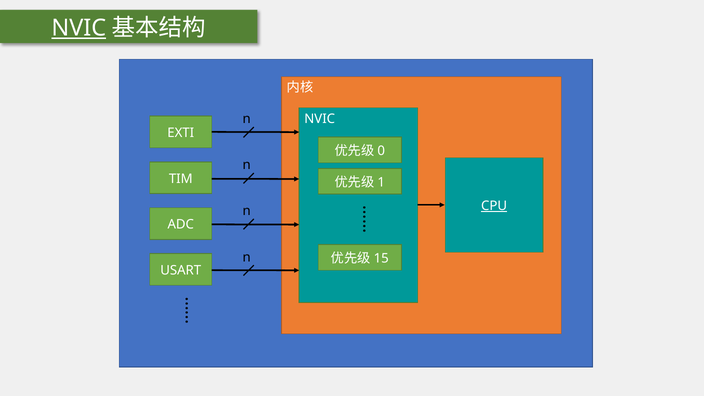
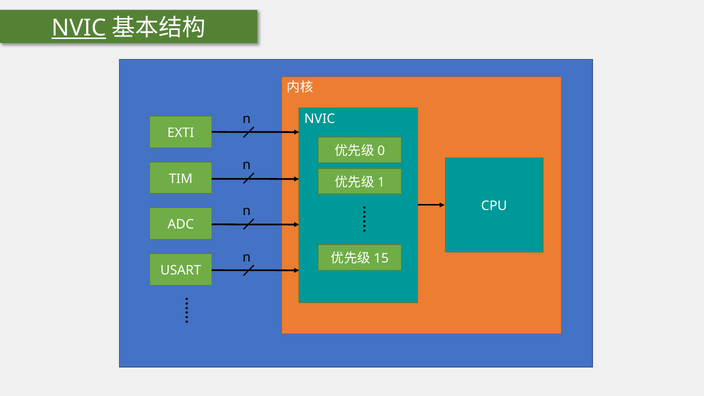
CPU underline: present -> none (494, 206)
